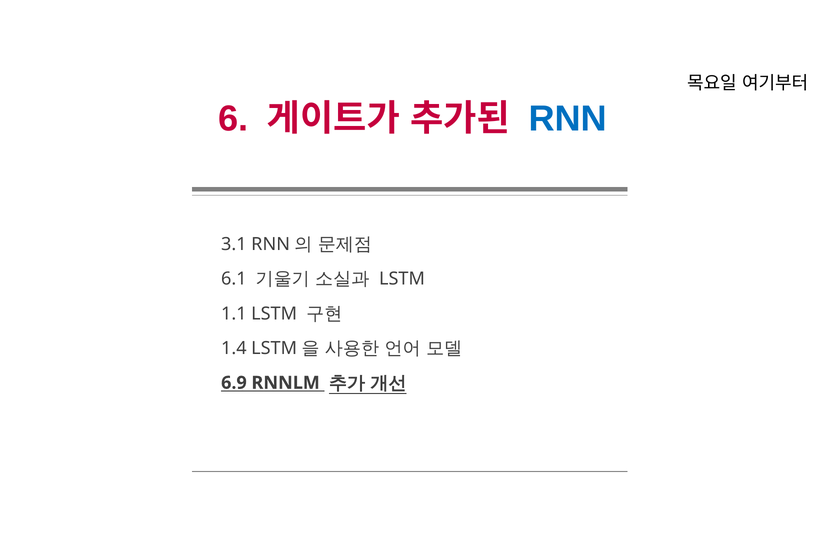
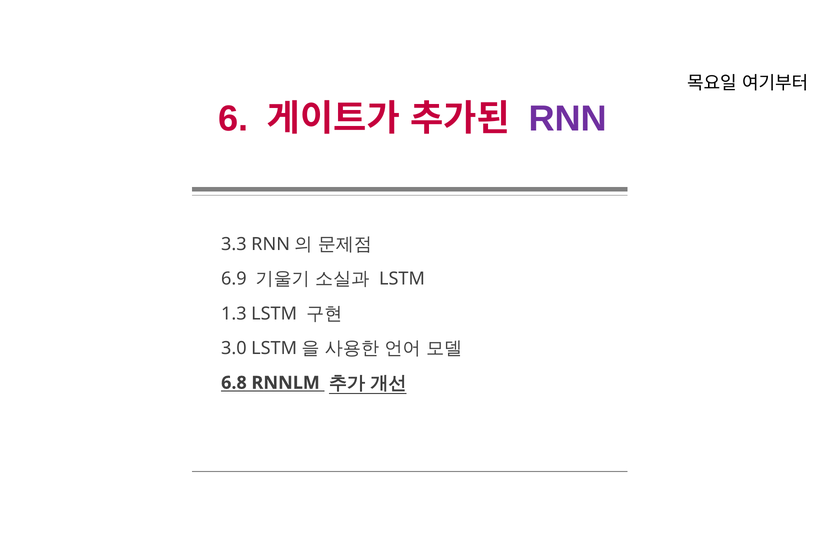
RNN colour: blue -> purple (568, 119)
3.1: 3.1 -> 3.3 (234, 244)
6.1: 6.1 -> 6.9 (234, 279)
1.1: 1.1 -> 1.3 (234, 313)
1.4: 1.4 -> 3.0 (234, 348)
6.9: 6.9 -> 6.8 (234, 382)
